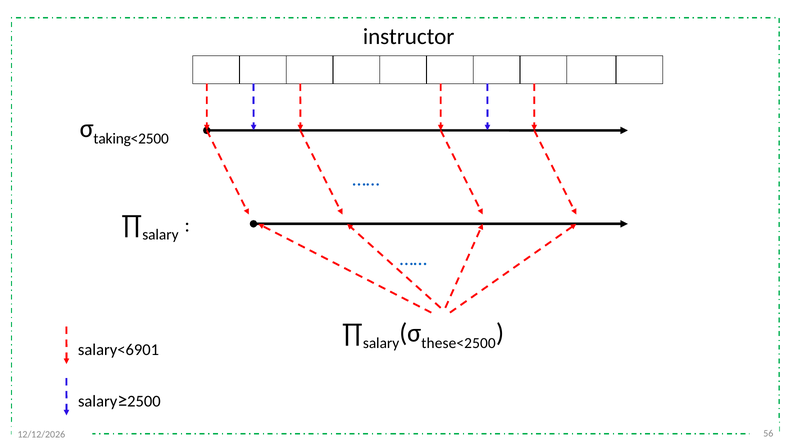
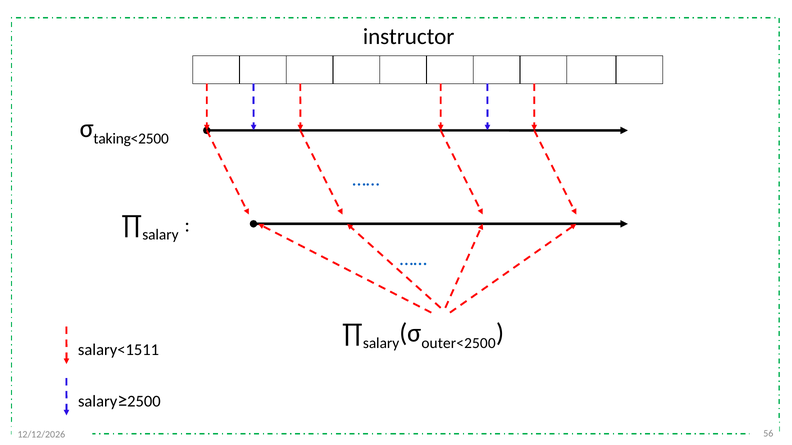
these<2500: these<2500 -> outer<2500 (459, 344)
salary<6901: salary<6901 -> salary<1511 (118, 350)
